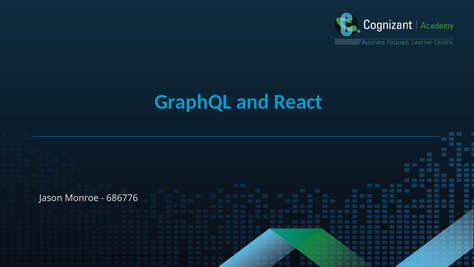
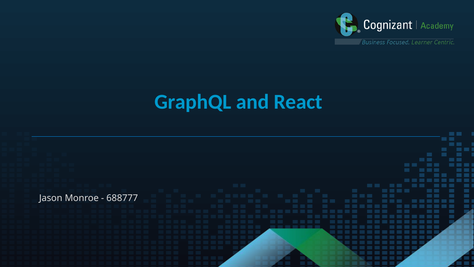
686776: 686776 -> 688777 (122, 198)
